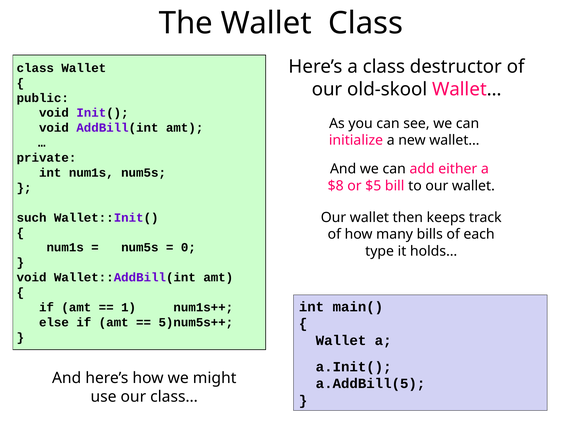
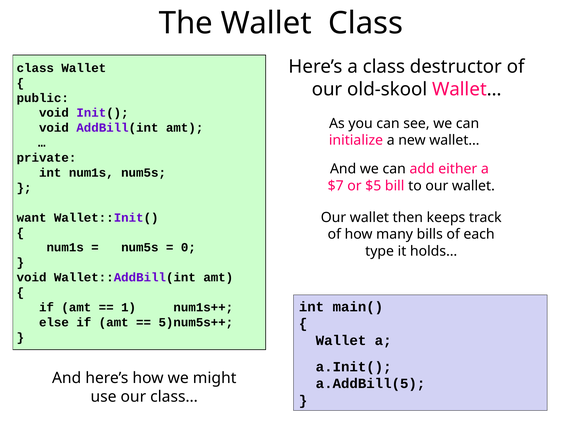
$8: $8 -> $7 (336, 186)
such: such -> want (32, 218)
